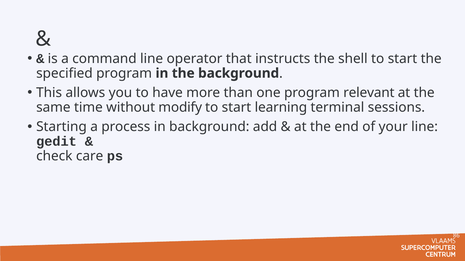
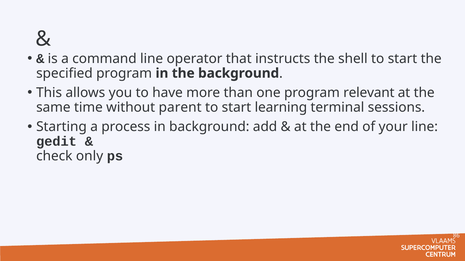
modify: modify -> parent (180, 108)
care: care -> only (90, 156)
